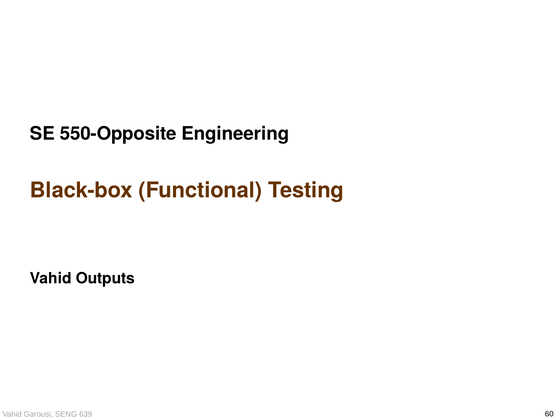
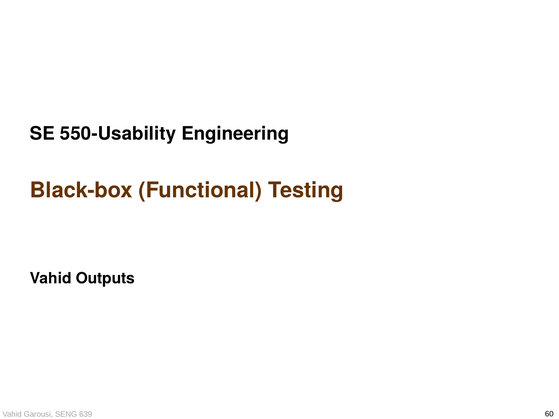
550-Opposite: 550-Opposite -> 550-Usability (118, 134)
